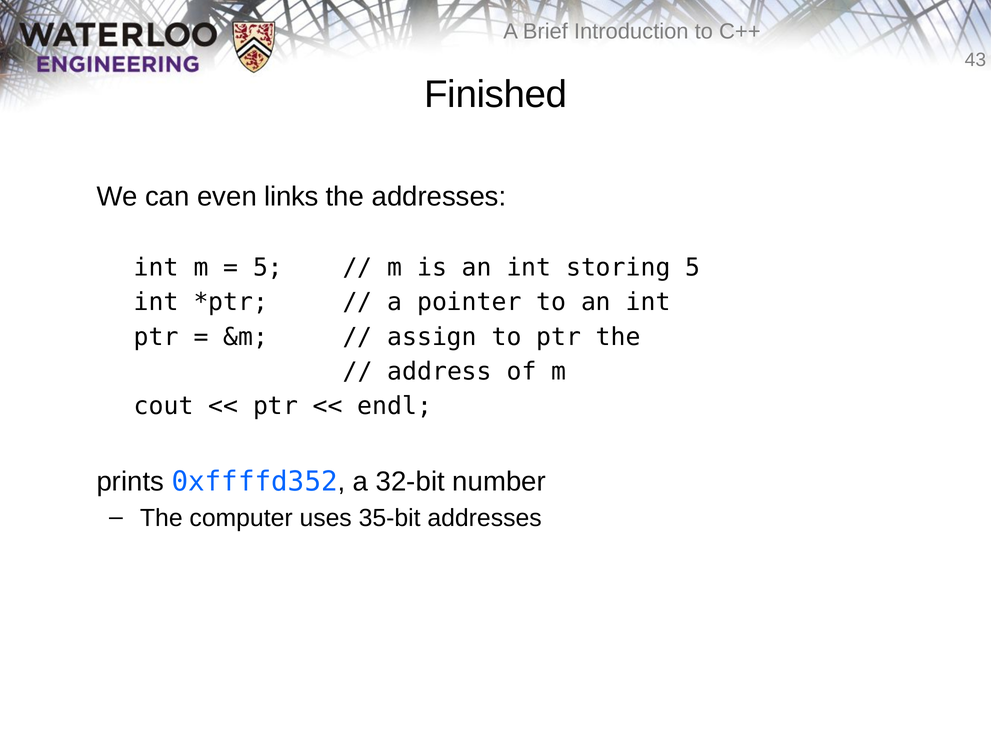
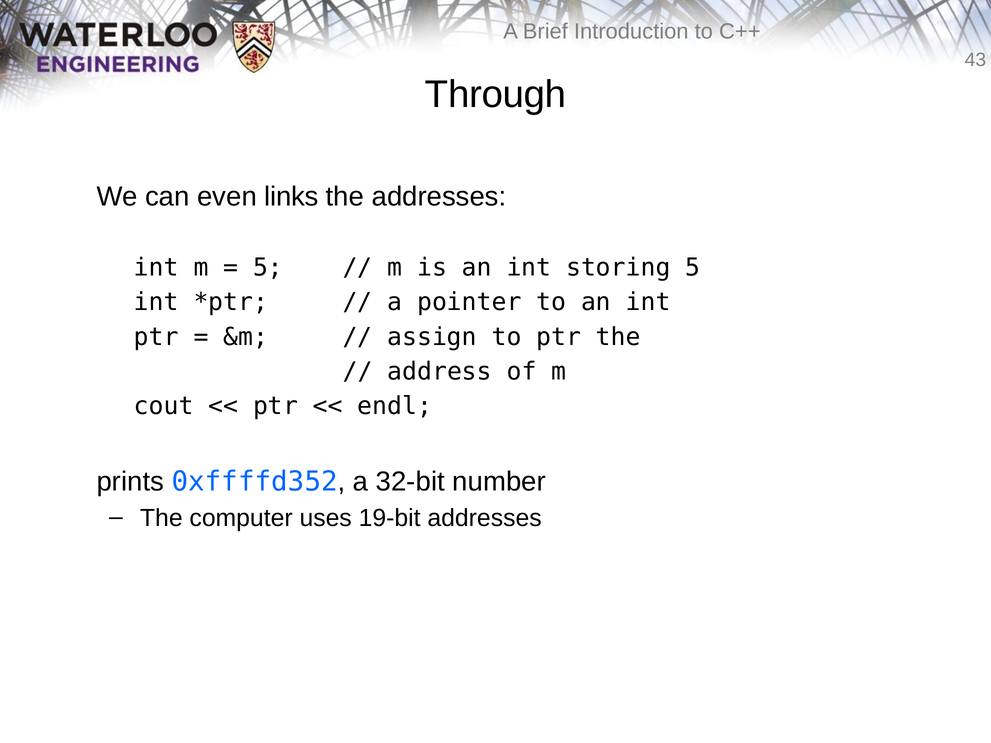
Finished: Finished -> Through (496, 94)
35-bit: 35-bit -> 19-bit (390, 518)
